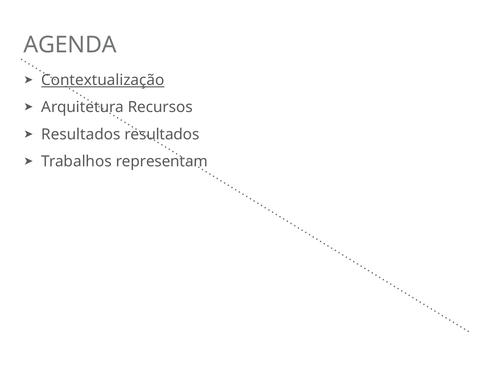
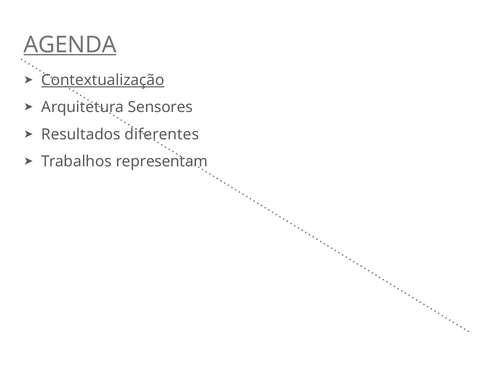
AGENDA underline: none -> present (70, 45)
Recursos: Recursos -> Sensores (160, 107)
Resultados resultados: resultados -> diferentes (162, 134)
